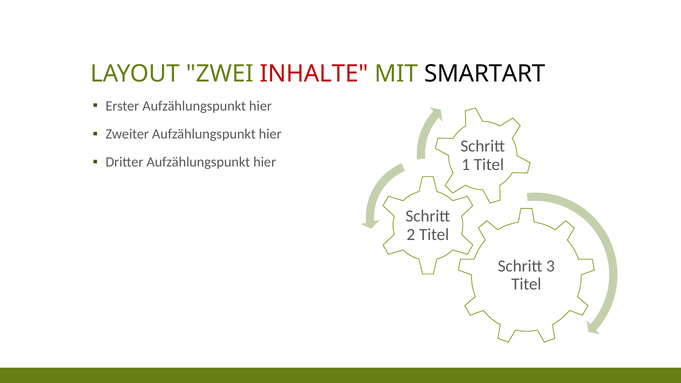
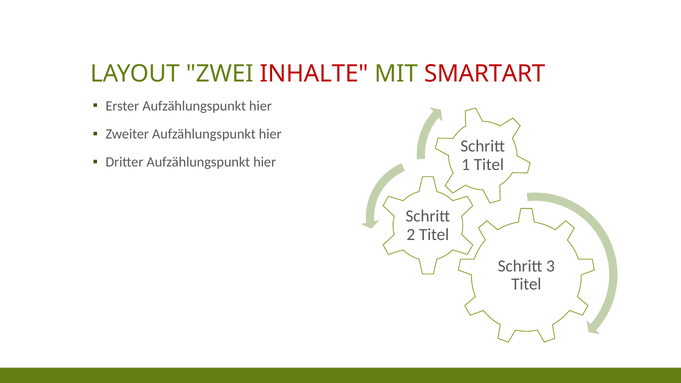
SMARTART colour: black -> red (485, 74)
